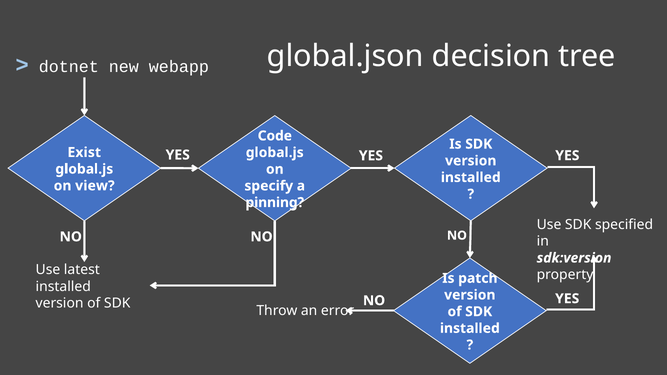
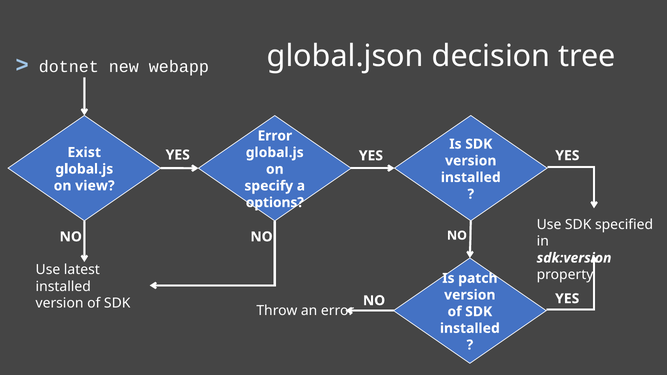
Code: Code -> Error (275, 136)
pinning: pinning -> options (275, 203)
